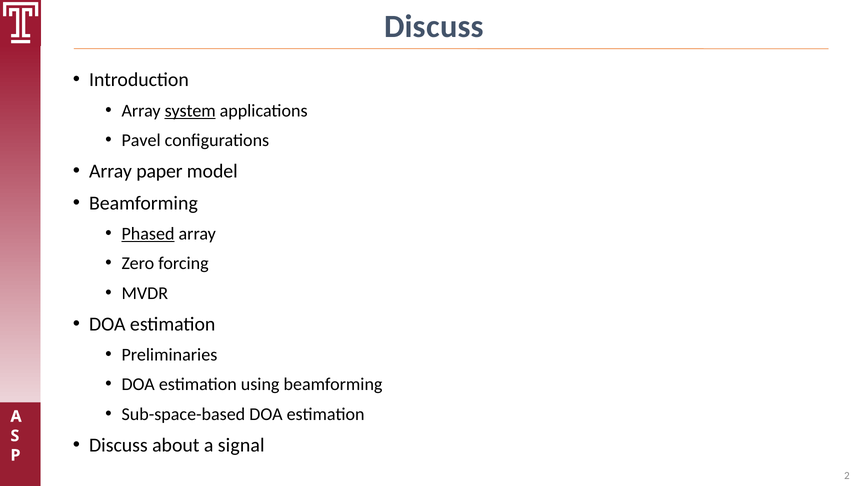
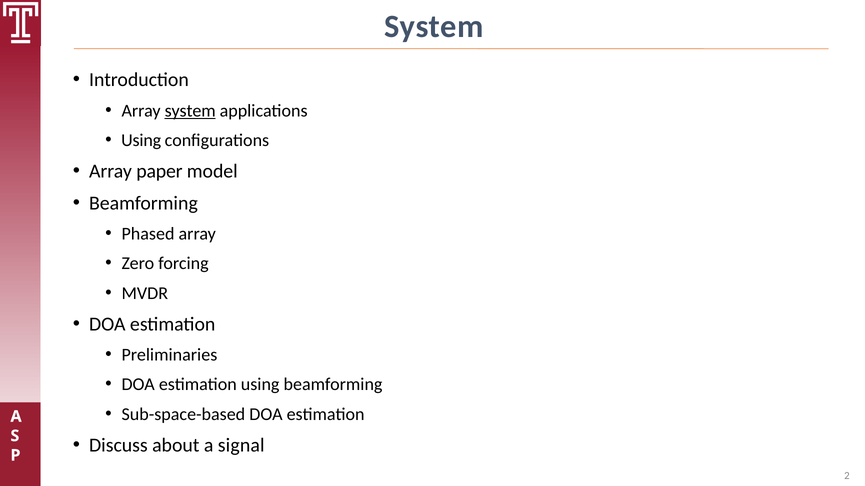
Discuss: Discuss -> System (434, 27)
Pavel: Pavel -> Using (141, 141)
Phased underline: present -> none (148, 234)
